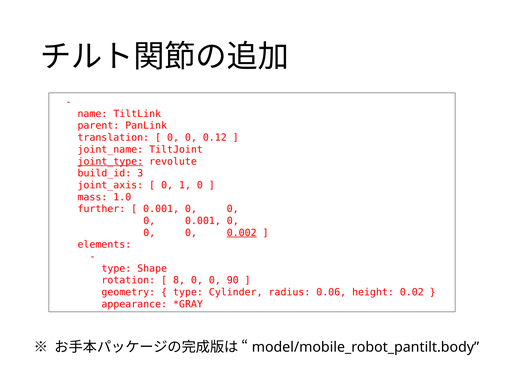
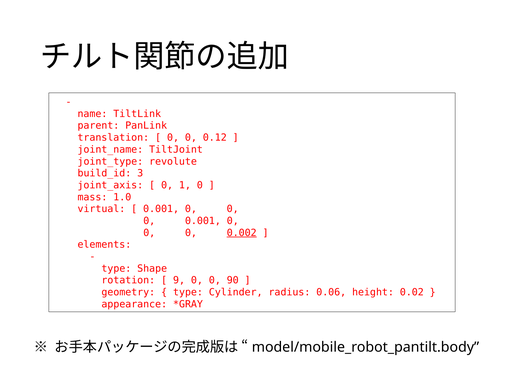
joint_type underline: present -> none (110, 161)
further: further -> virtual (101, 209)
8: 8 -> 9 (179, 280)
